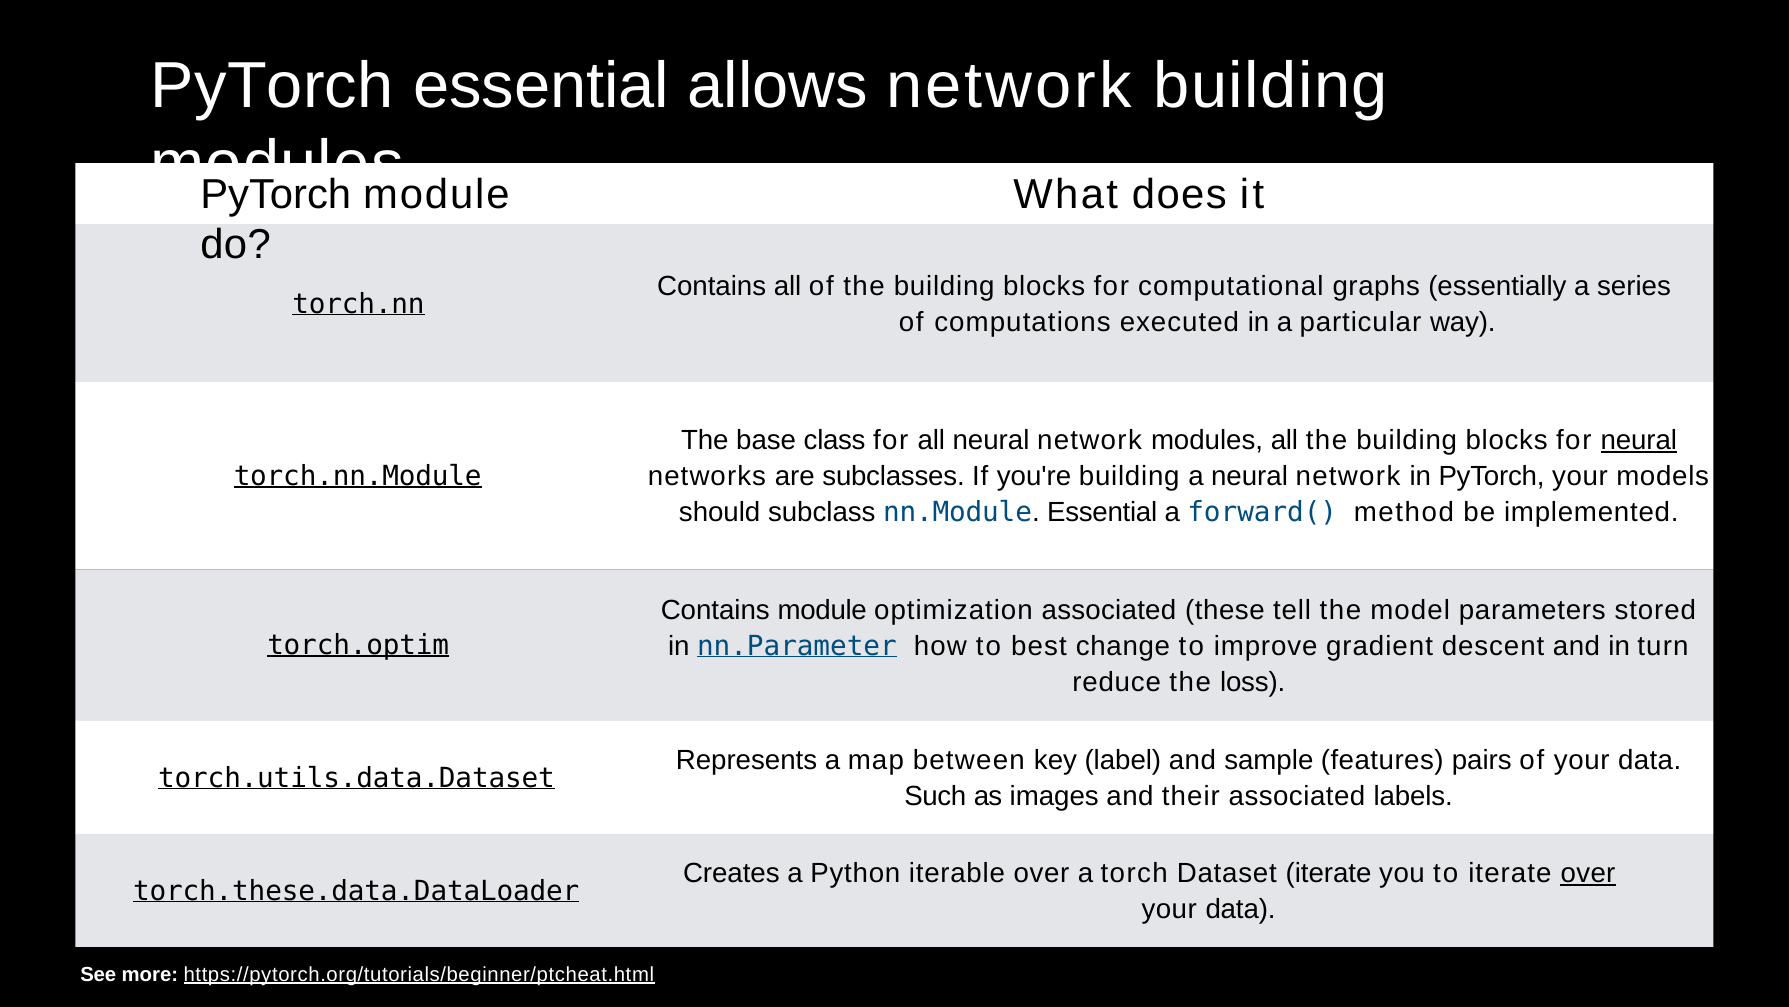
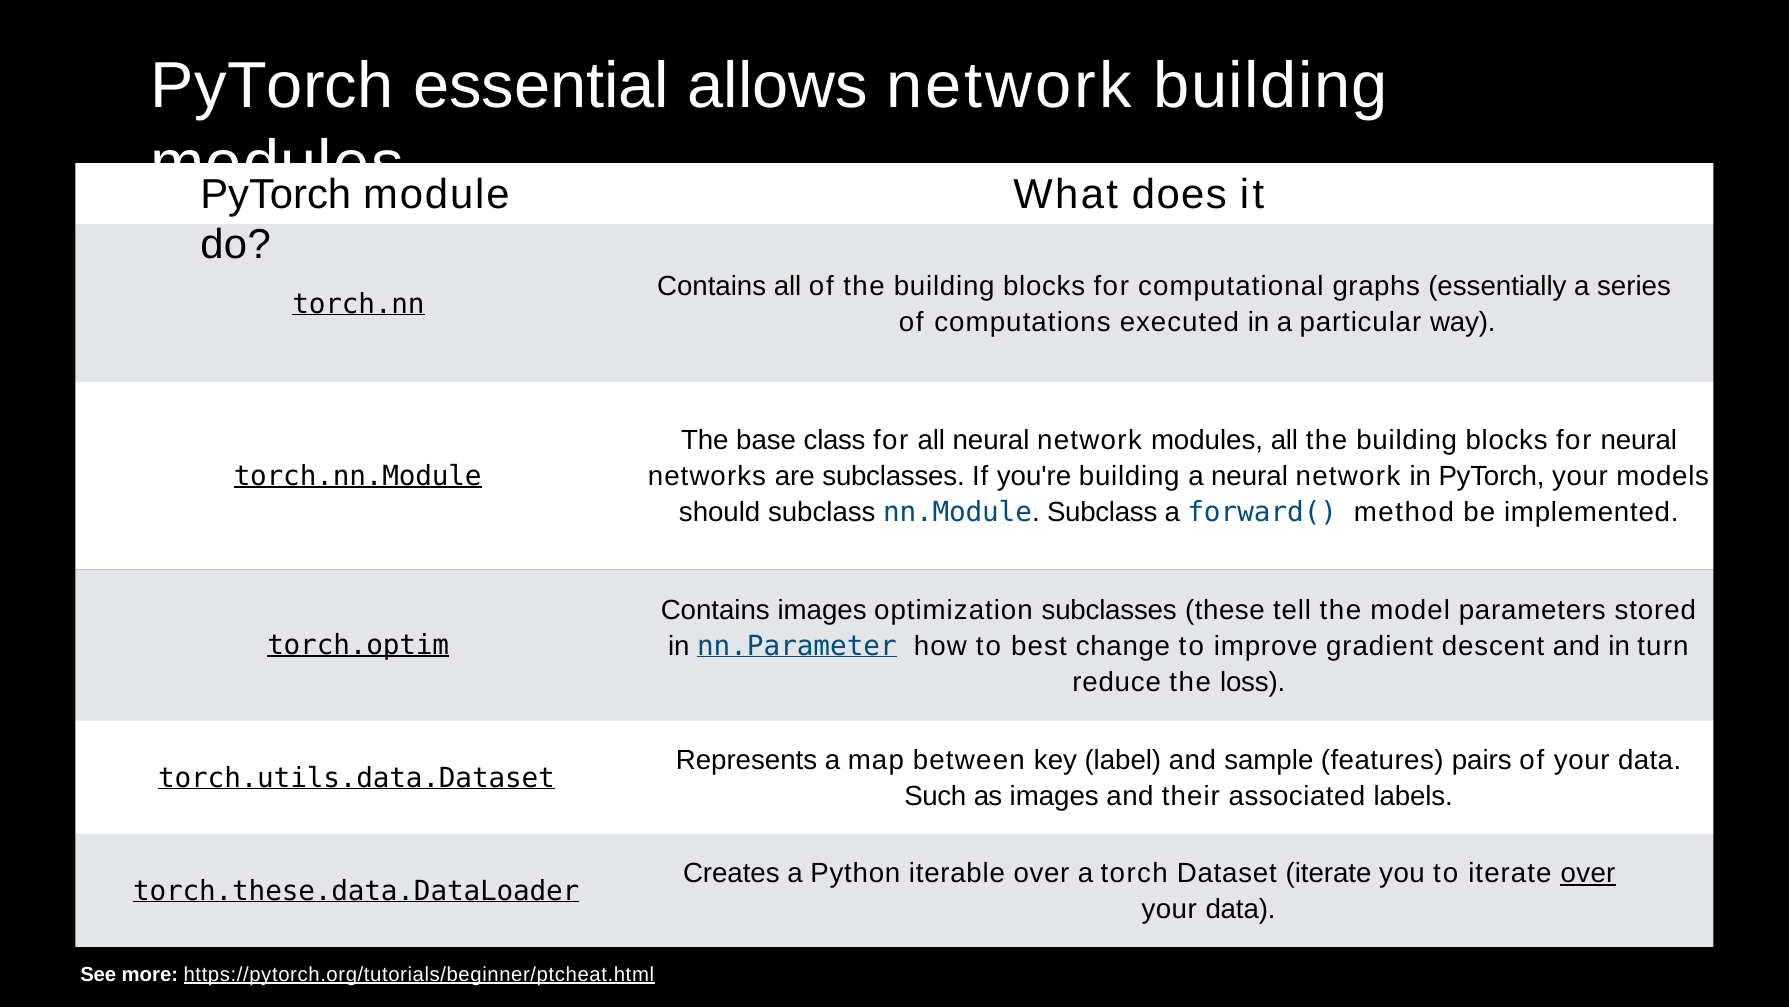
neural underline: present -> none (1639, 440)
nn.Module Essential: Essential -> Subclass (1102, 512)
Contains module: module -> images (822, 609)
optimization associated: associated -> subclasses (1109, 609)
